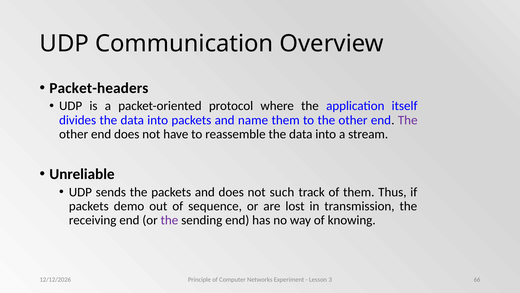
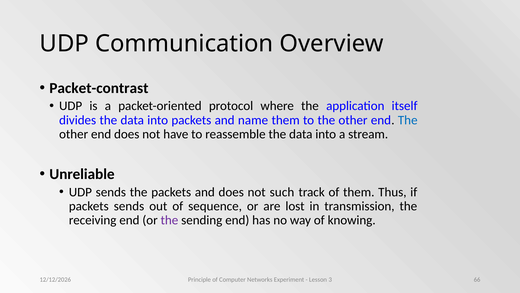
Packet-headers: Packet-headers -> Packet-contrast (99, 88)
The colour: purple -> blue (408, 120)
packets demo: demo -> sends (129, 206)
